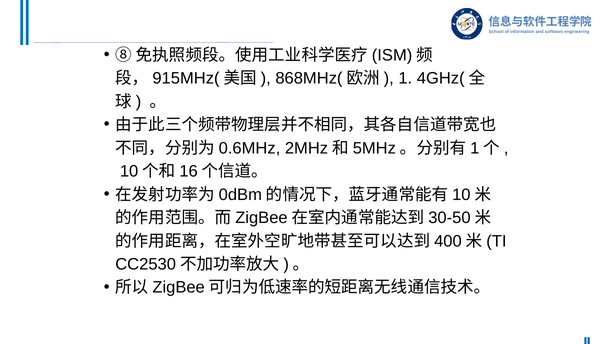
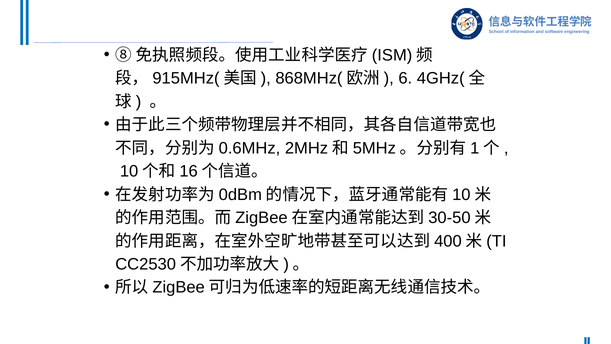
1: 1 -> 6 (405, 78)
